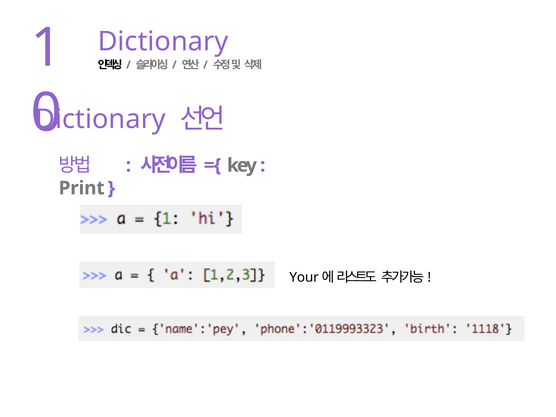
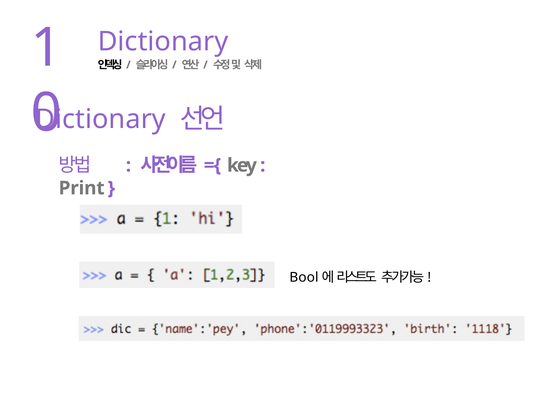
Your: Your -> Bool (304, 277)
